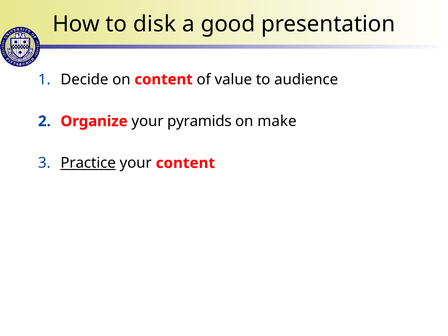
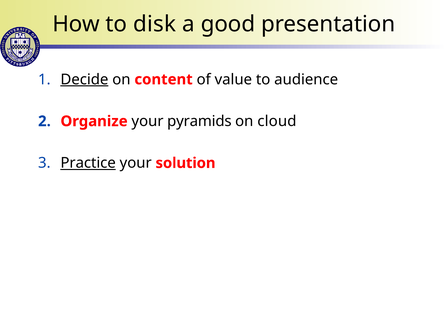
Decide underline: none -> present (84, 79)
make: make -> cloud (277, 121)
your content: content -> solution (186, 163)
